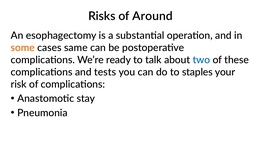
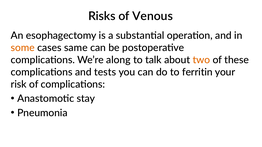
Around: Around -> Venous (153, 16)
ready: ready -> along (118, 60)
two colour: blue -> orange (201, 60)
staples: staples -> ferritin (197, 72)
